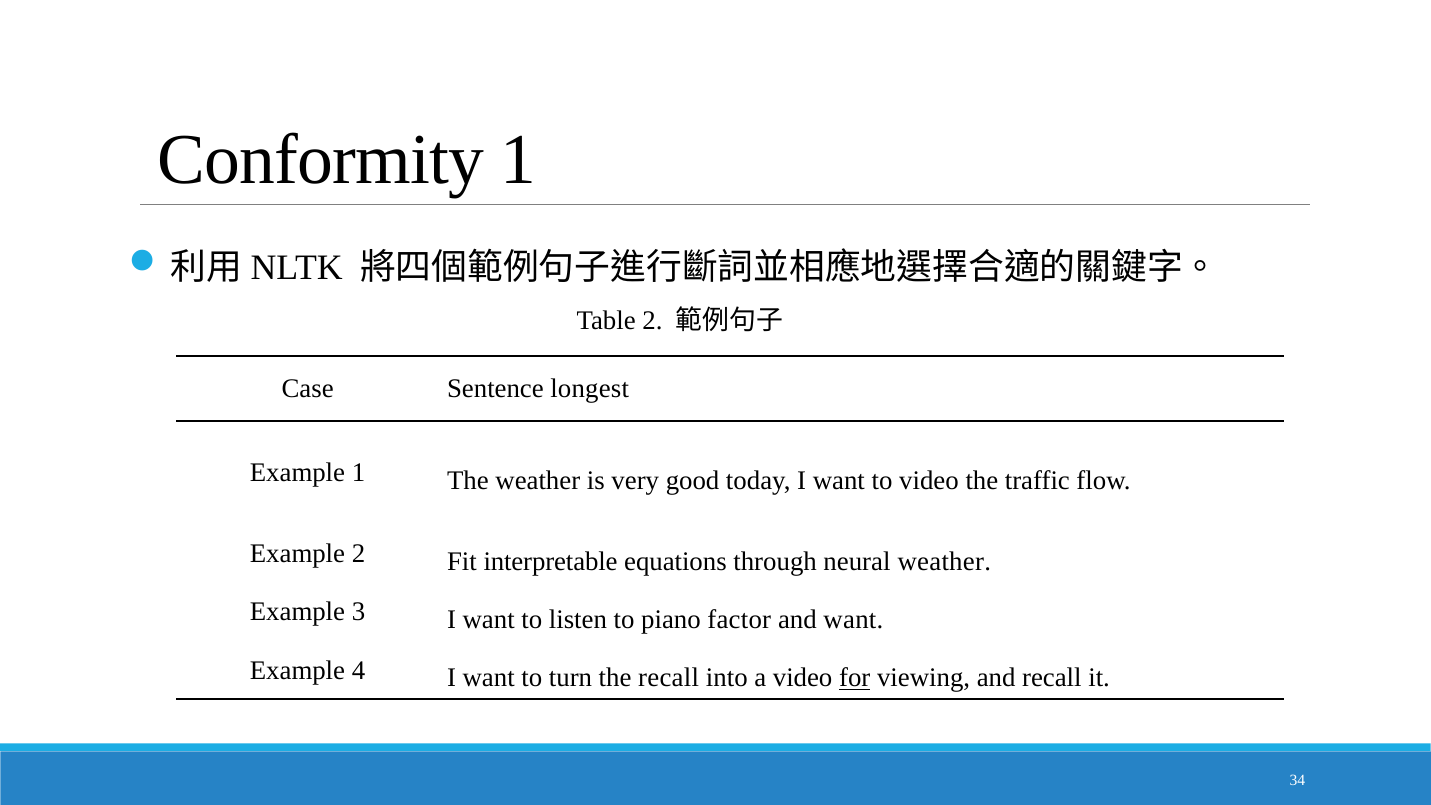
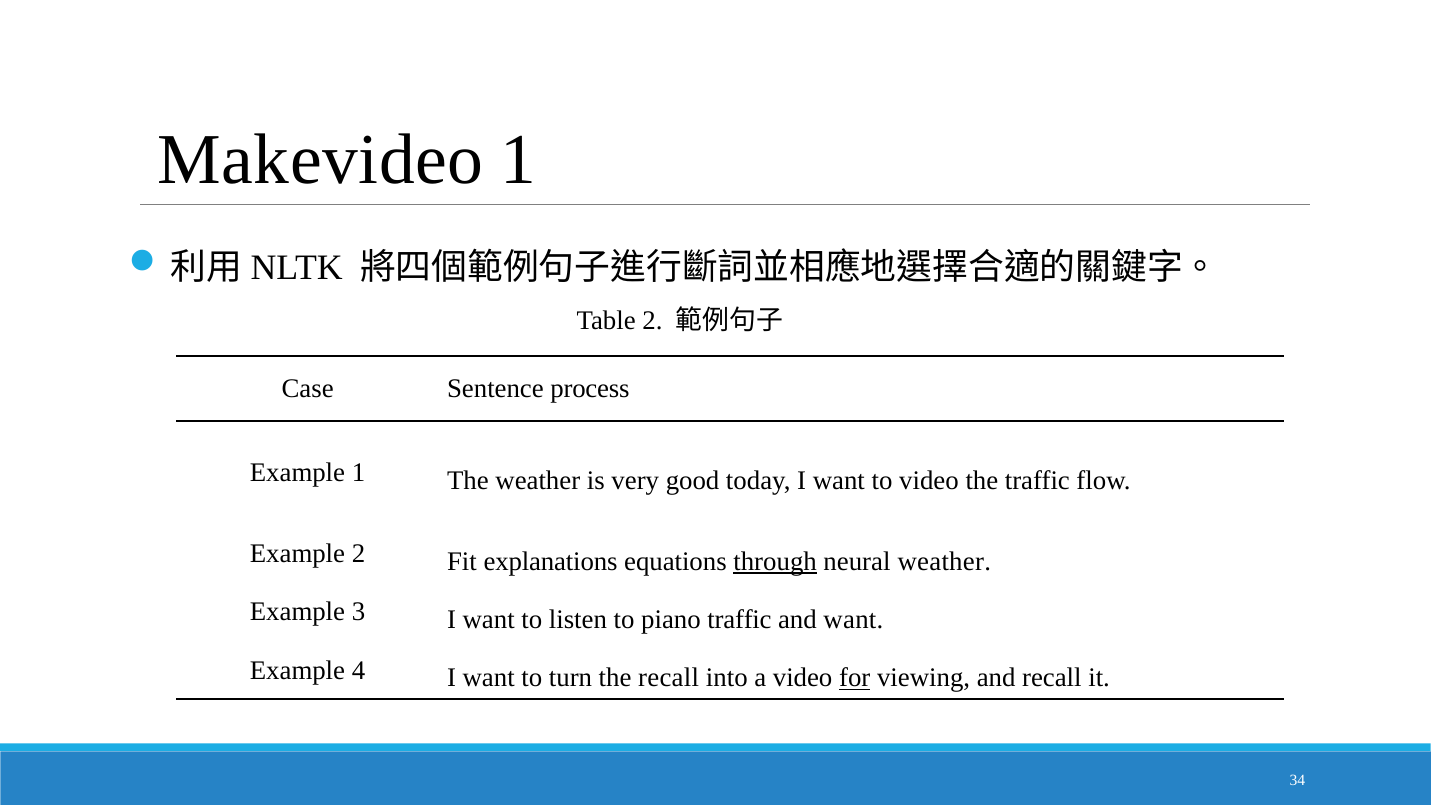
Conformity: Conformity -> Makevideo (320, 160)
longest: longest -> process (590, 389)
interpretable: interpretable -> explanations (551, 561)
through underline: none -> present (775, 561)
piano factor: factor -> traffic (740, 619)
